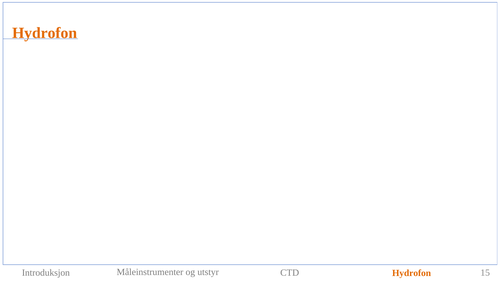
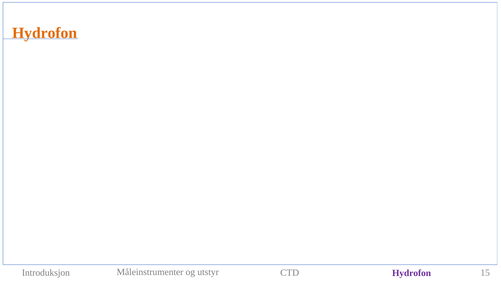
Hydrofon colour: orange -> purple (412, 273)
